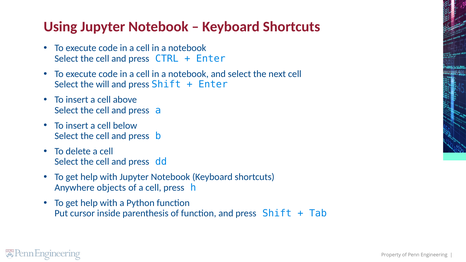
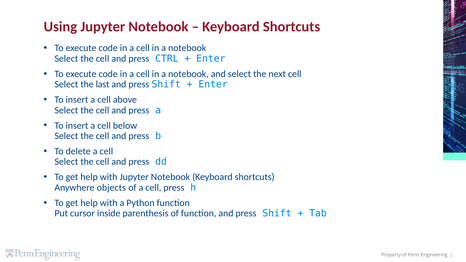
will: will -> last (103, 84)
